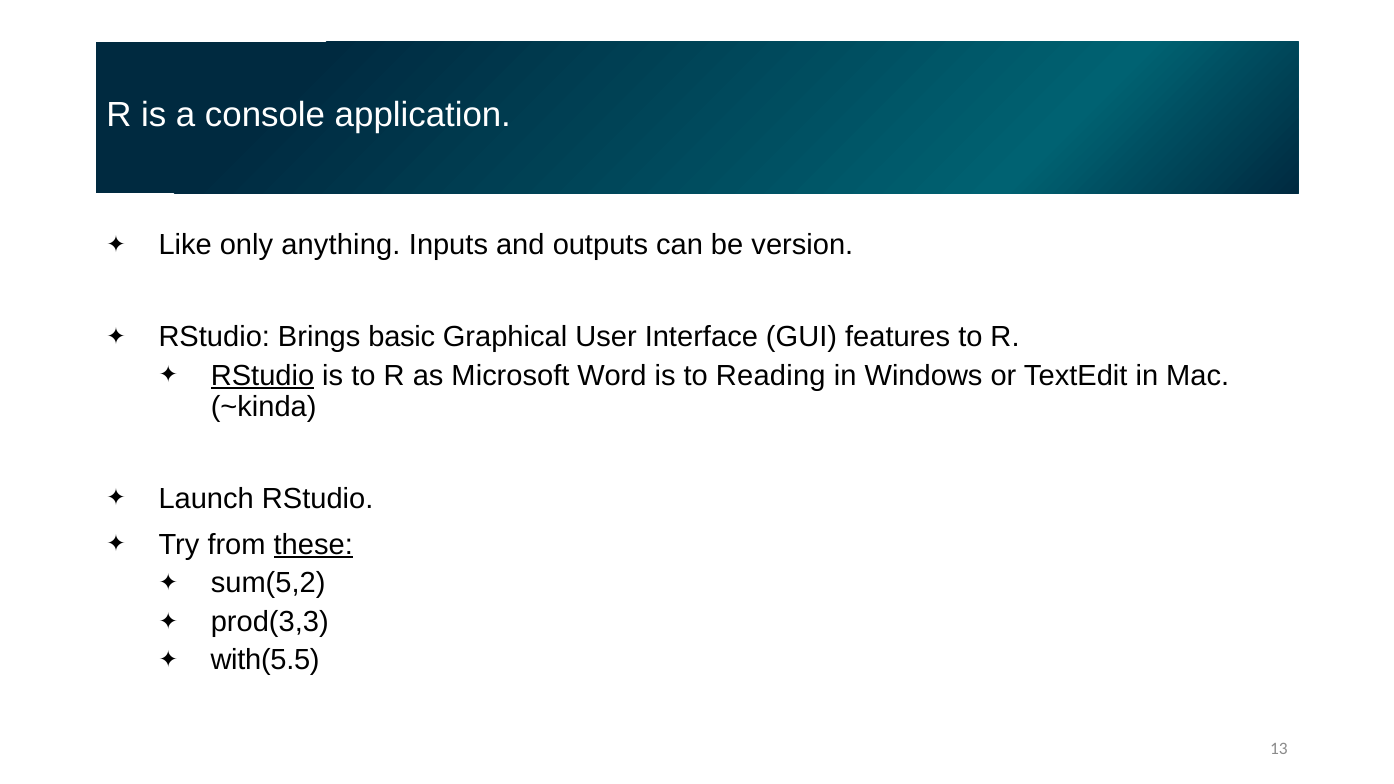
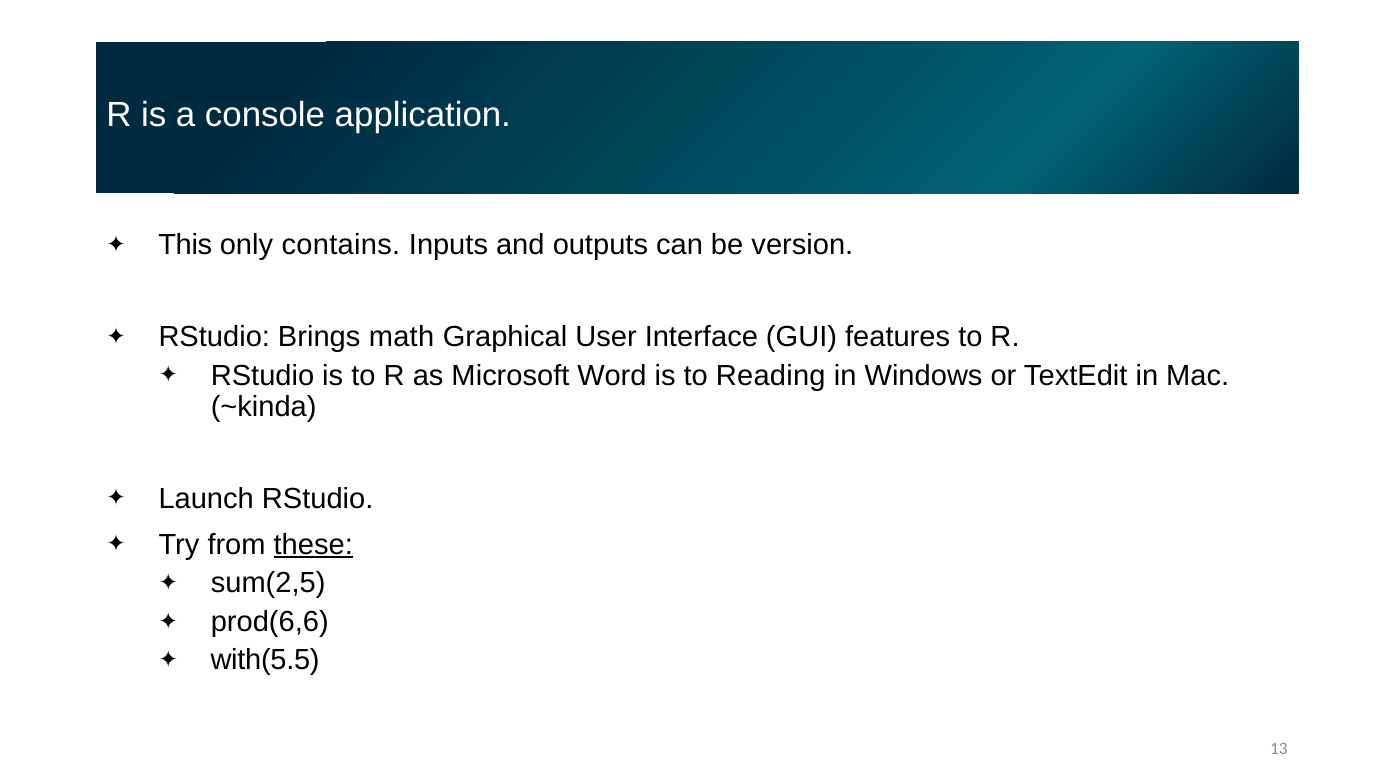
Like: Like -> This (185, 245)
anything: anything -> contains (341, 245)
basic: basic -> math (402, 337)
RStudio underline: present -> none (263, 376)
sum(5,2: sum(5,2 -> sum(2,5 (268, 583)
prod(3,3: prod(3,3 -> prod(6,6 (270, 622)
